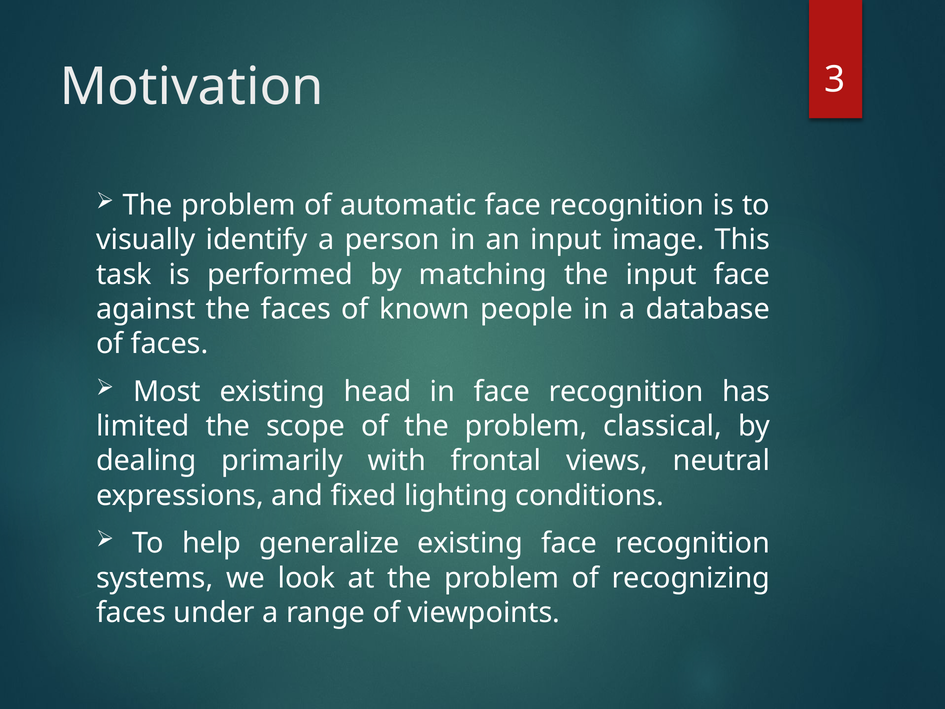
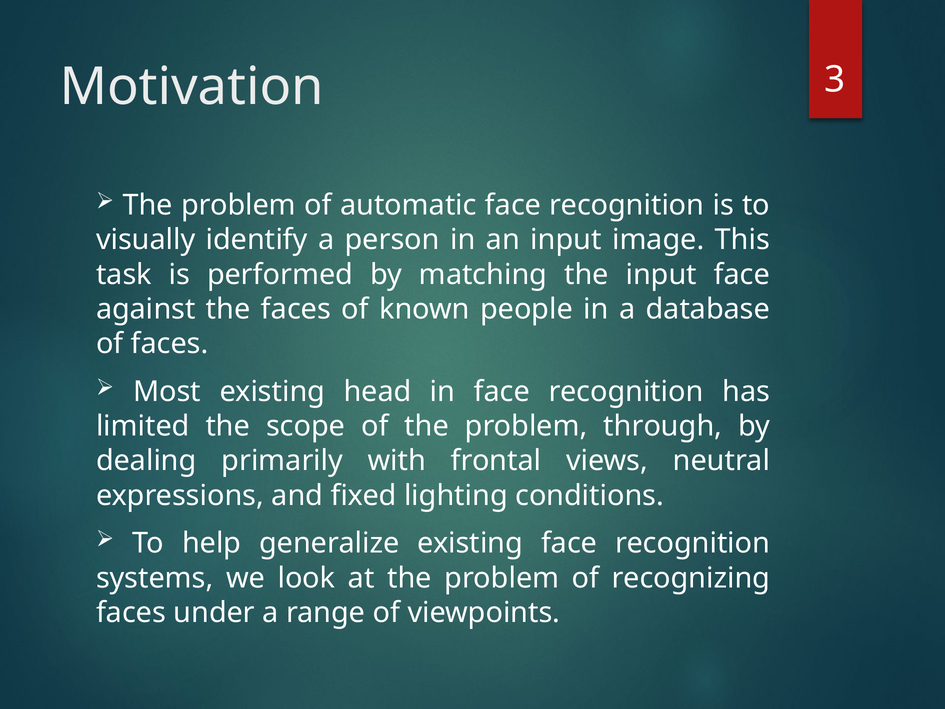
classical: classical -> through (663, 426)
